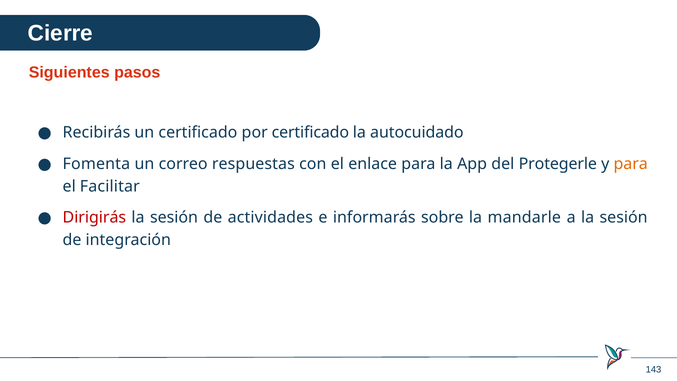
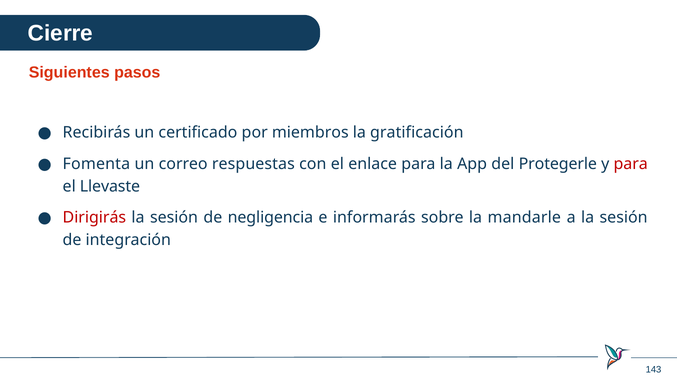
por certificado: certificado -> miembros (310, 133)
autocuidado: autocuidado -> gratificación (417, 133)
para colour: orange -> red (631, 164)
Facilitar: Facilitar -> Llevaste (110, 186)
actividades: actividades -> negligencia (270, 218)
